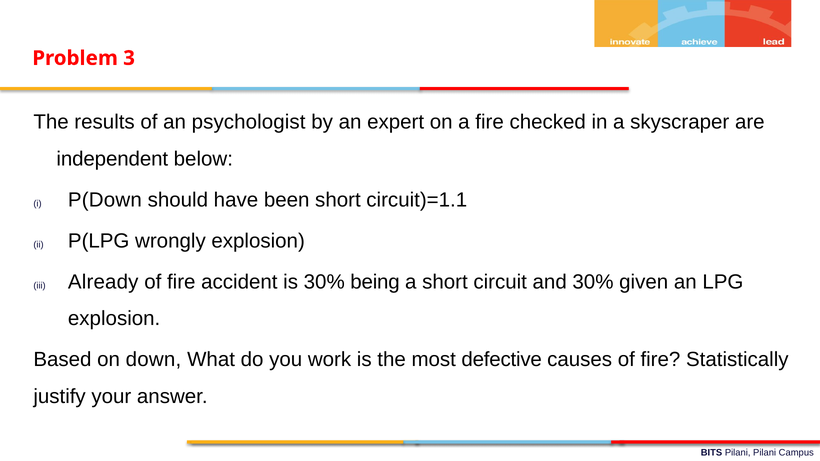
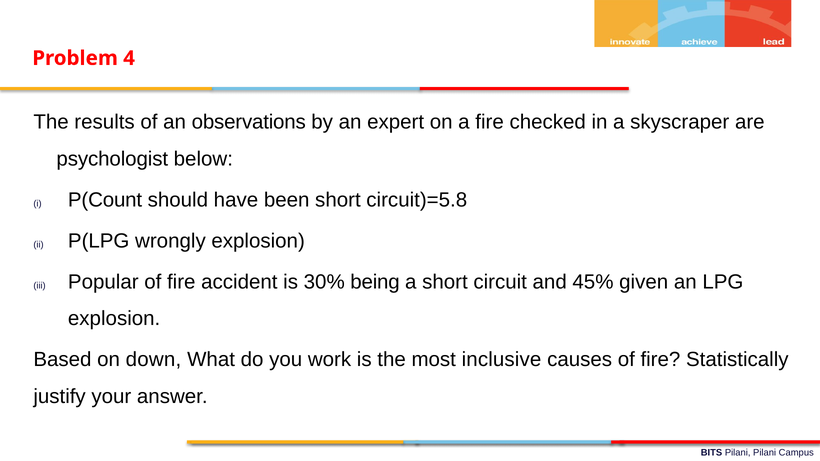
3: 3 -> 4 (129, 58)
psychologist: psychologist -> observations (249, 122)
independent: independent -> psychologist (112, 159)
P(Down: P(Down -> P(Count (105, 200)
circuit)=1.1: circuit)=1.1 -> circuit)=5.8 (417, 200)
Already: Already -> Popular (103, 282)
and 30%: 30% -> 45% (593, 282)
defective: defective -> inclusive (501, 360)
